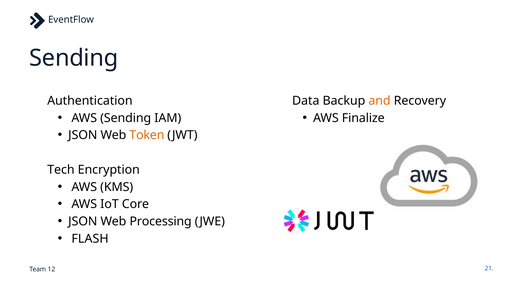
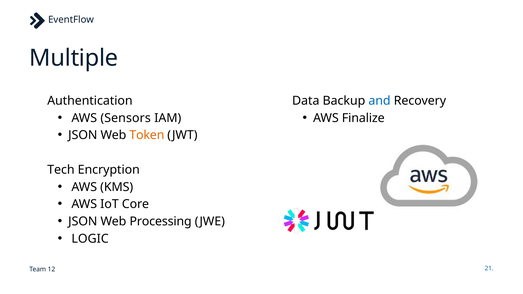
Sending: Sending -> Multiple (74, 58)
and colour: orange -> blue (380, 101)
AWS Sending: Sending -> Sensors (126, 118)
FLASH: FLASH -> LOGIC (90, 239)
